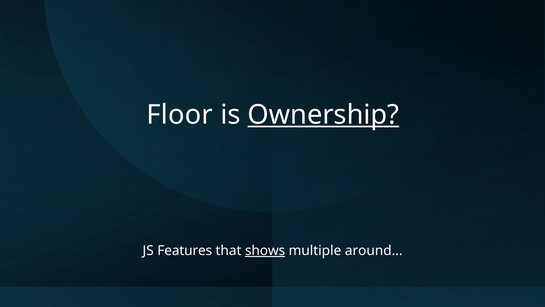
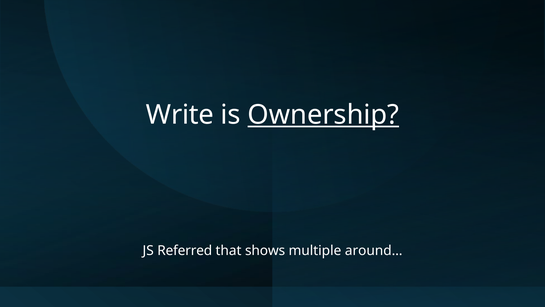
Floor: Floor -> Write (180, 115)
Features: Features -> Referred (185, 250)
shows underline: present -> none (265, 250)
